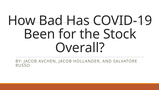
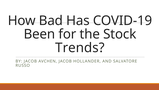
Overall: Overall -> Trends (80, 48)
